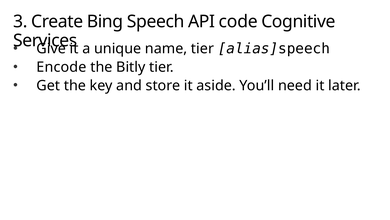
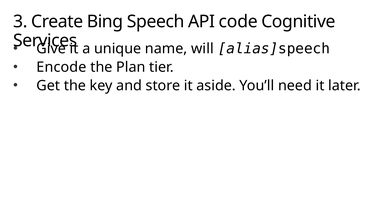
name tier: tier -> will (202, 49)
Bitly: Bitly -> Plan (131, 67)
